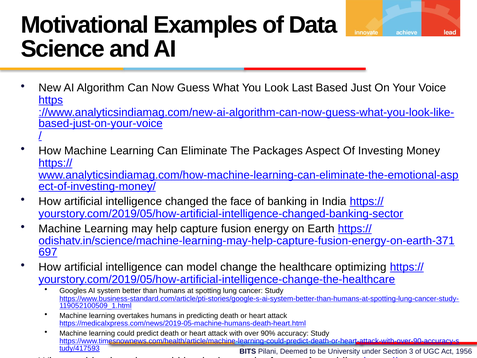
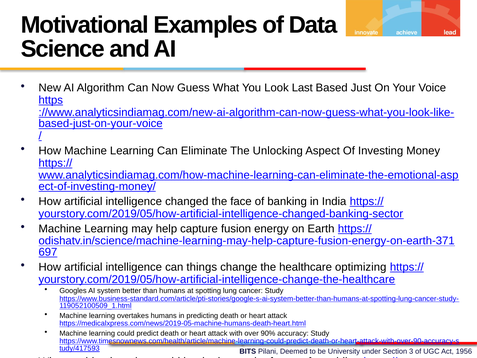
Packages: Packages -> Unlocking (278, 151)
model: model -> things (202, 267)
